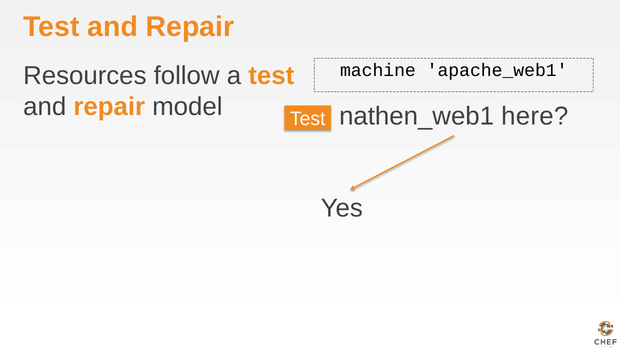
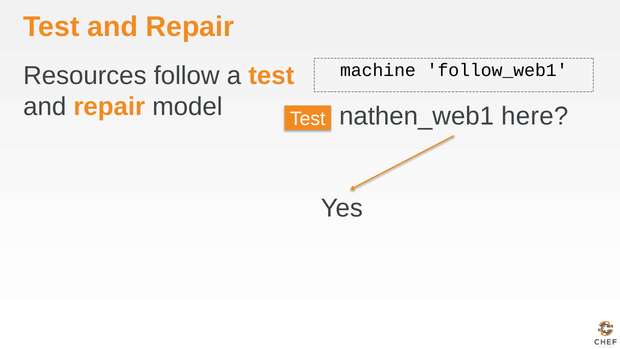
apache_web1: apache_web1 -> follow_web1 (497, 70)
